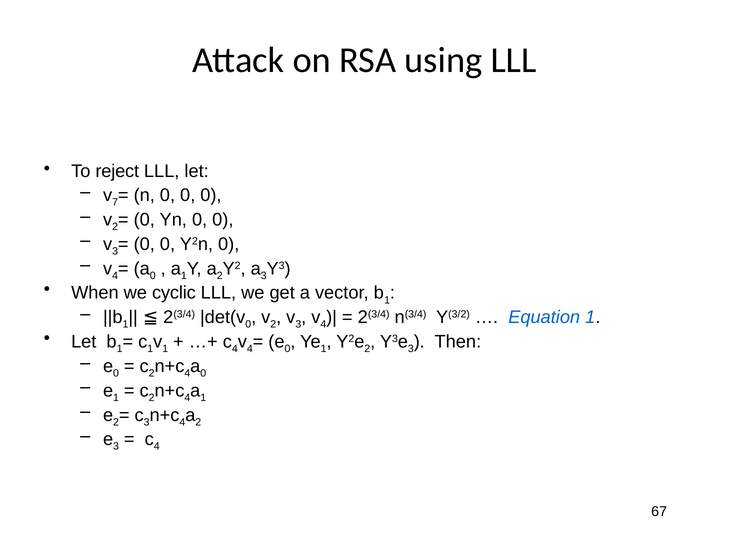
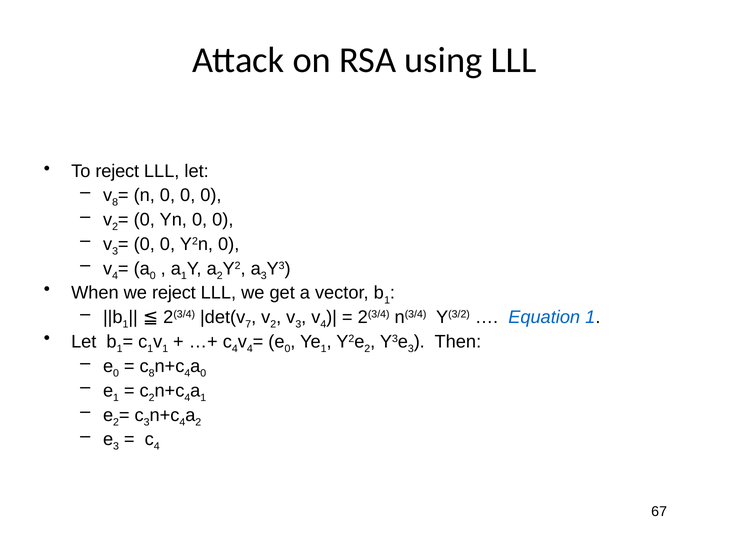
7: 7 -> 8 (115, 202)
we cyclic: cyclic -> reject (174, 293)
0: 0 -> 7 (248, 324)
2: 2 -> 8 (152, 373)
